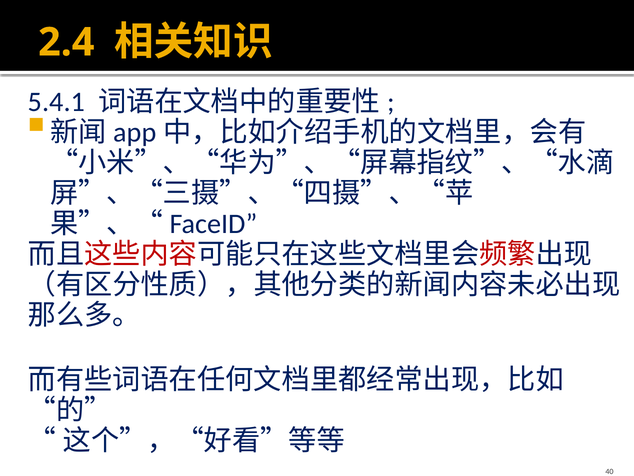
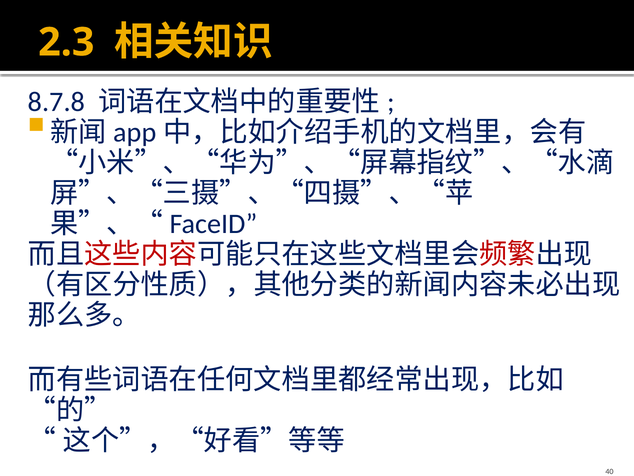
2.4: 2.4 -> 2.3 (66, 42)
5.4.1: 5.4.1 -> 8.7.8 (56, 102)
